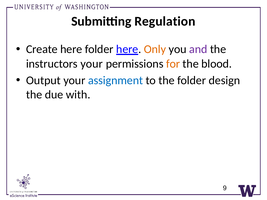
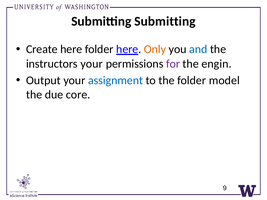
Submitting Regulation: Regulation -> Submitting (165, 21)
and colour: purple -> blue (198, 49)
for colour: orange -> purple (173, 64)
blood: blood -> engin (217, 64)
design: design -> model (224, 80)
with: with -> core (78, 95)
